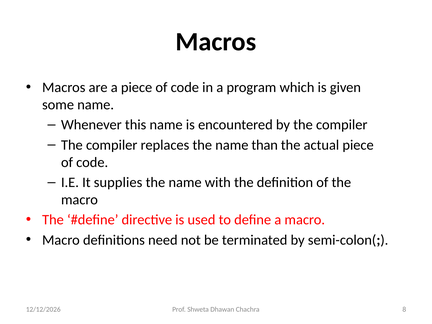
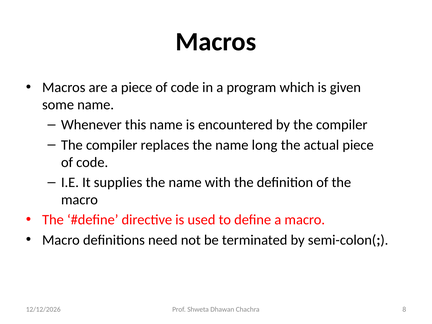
than: than -> long (265, 145)
